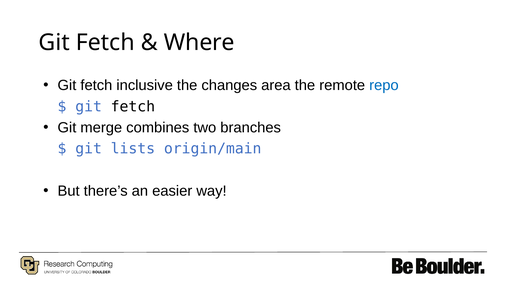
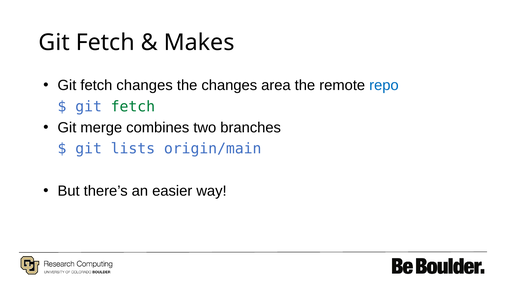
Where: Where -> Makes (199, 43)
fetch inclusive: inclusive -> changes (145, 86)
fetch colour: black -> green (133, 107)
